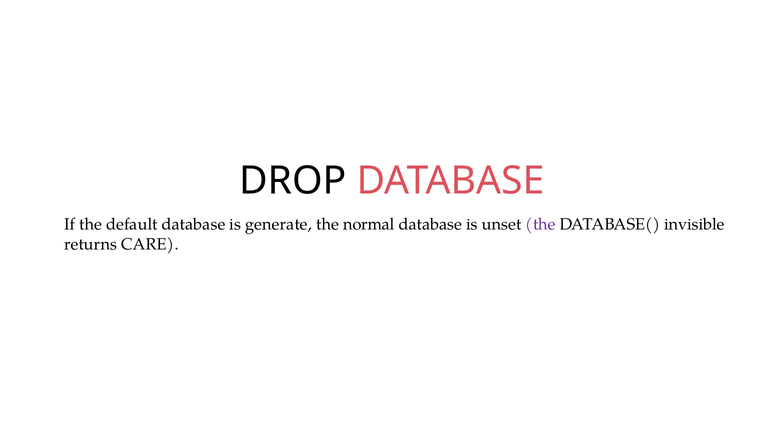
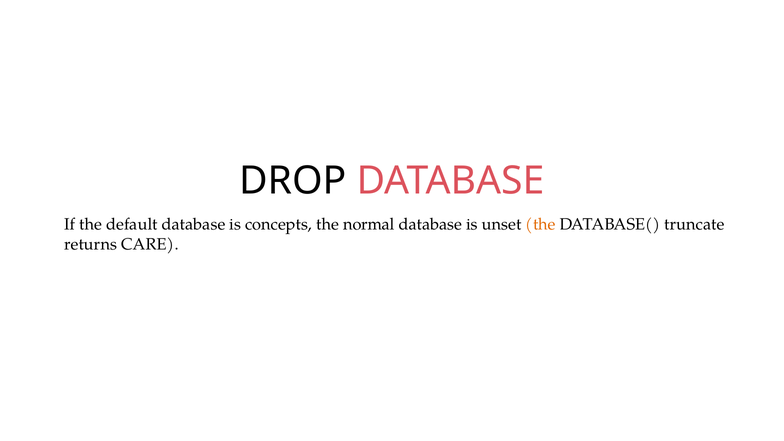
generate: generate -> concepts (279, 225)
the colour: purple -> orange (541, 225)
invisible: invisible -> truncate (694, 225)
